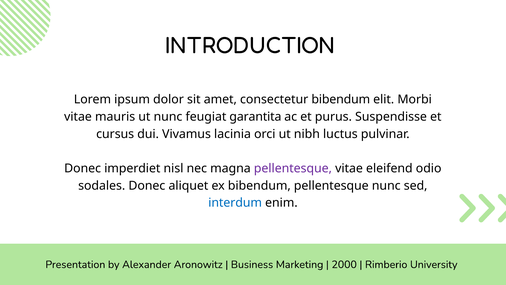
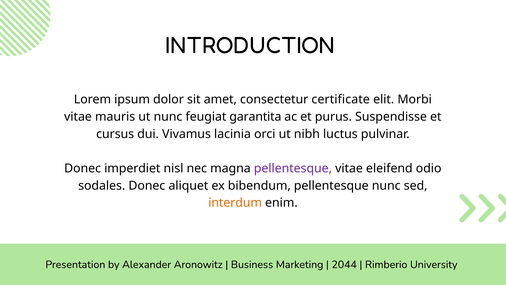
consectetur bibendum: bibendum -> certificate (341, 99)
interdum colour: blue -> orange (235, 203)
2000: 2000 -> 2044 (344, 264)
